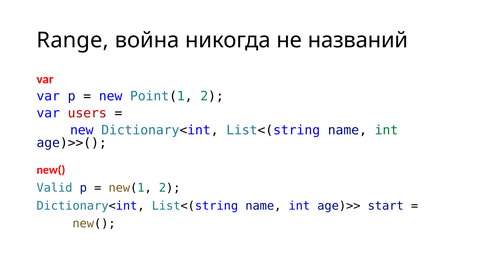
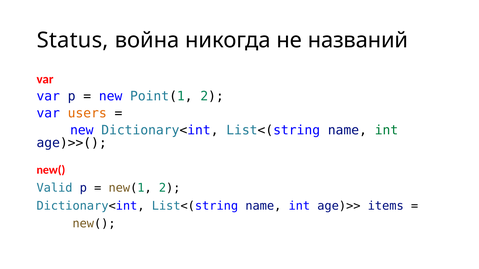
Range: Range -> Status (73, 40)
users colour: red -> orange (87, 113)
start: start -> items (386, 206)
